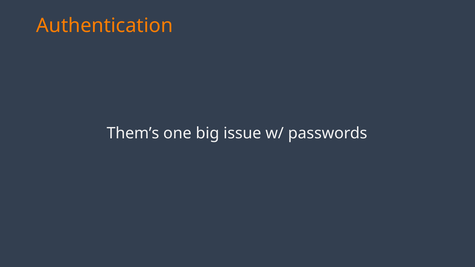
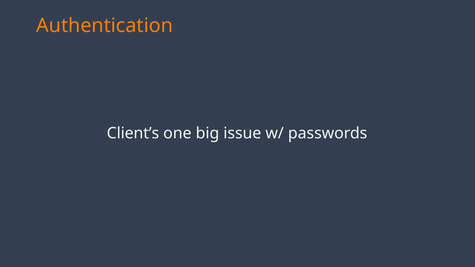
Them’s: Them’s -> Client’s (133, 133)
